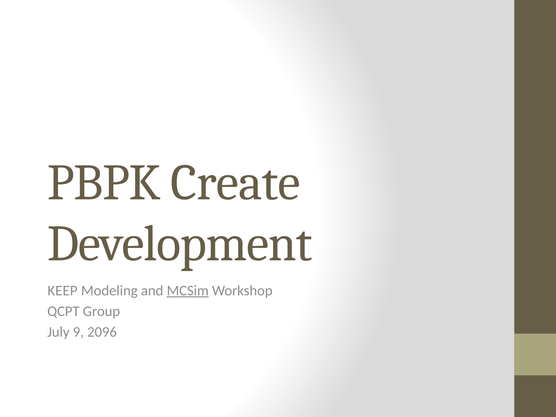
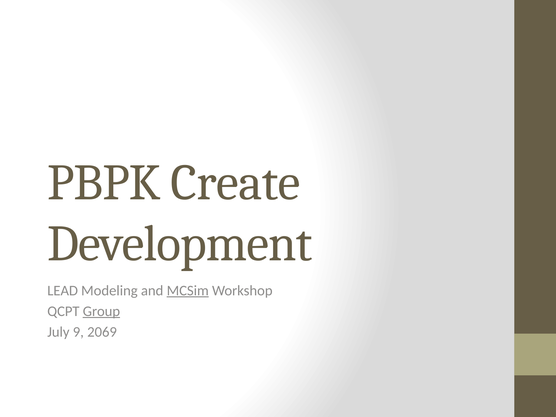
KEEP: KEEP -> LEAD (63, 291)
Group underline: none -> present (101, 311)
2096: 2096 -> 2069 (102, 332)
